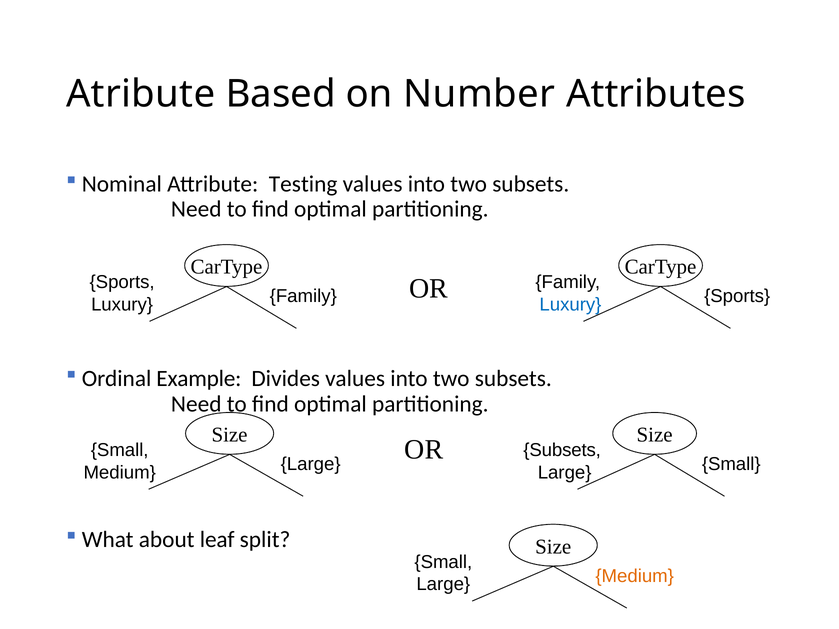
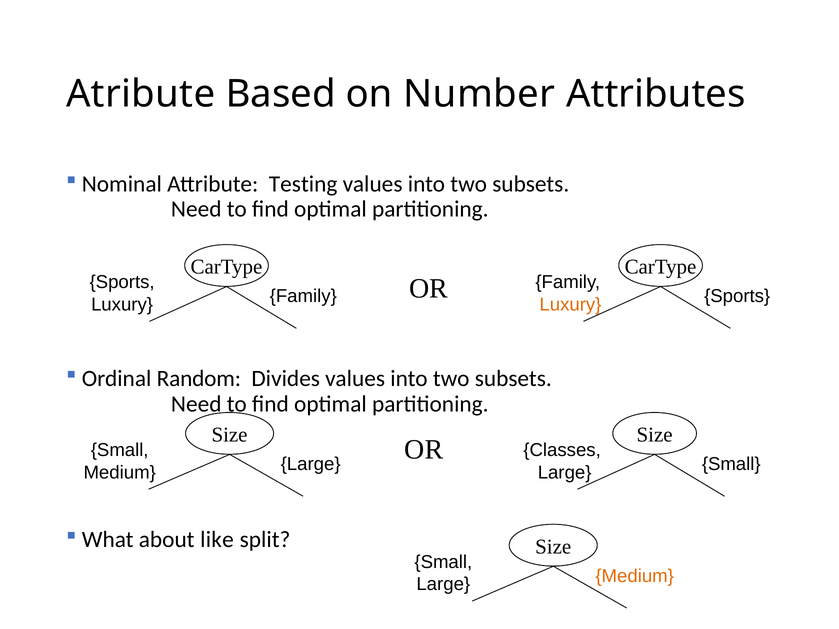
Luxury colour: blue -> orange (570, 305)
Example: Example -> Random (199, 379)
Subsets: Subsets -> Classes (562, 450)
leaf: leaf -> like (217, 540)
